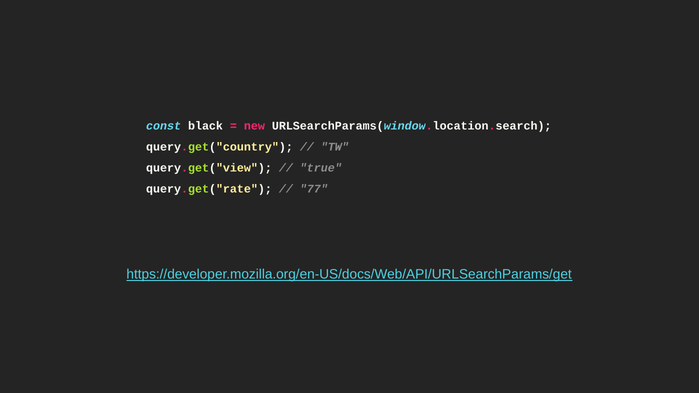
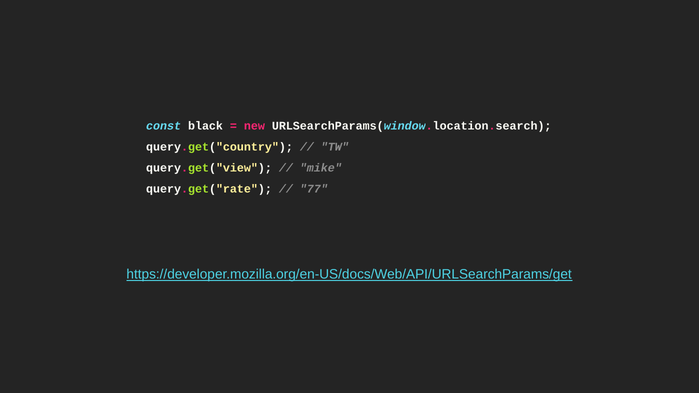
true: true -> mike (321, 168)
